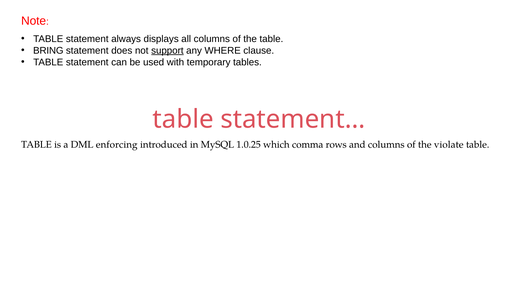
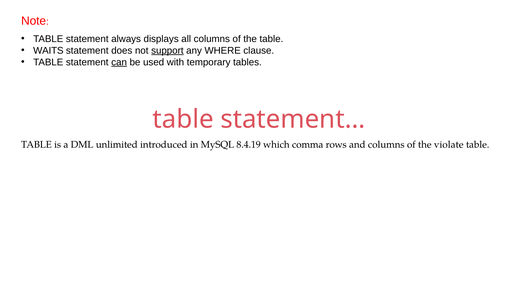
BRING: BRING -> WAITS (48, 51)
can underline: none -> present (119, 62)
enforcing: enforcing -> unlimited (117, 145)
1.0.25: 1.0.25 -> 8.4.19 (249, 145)
